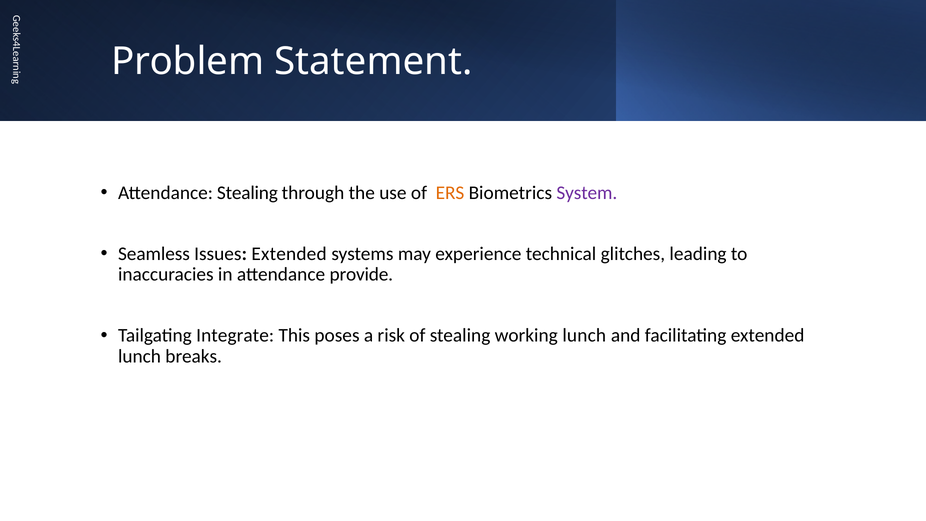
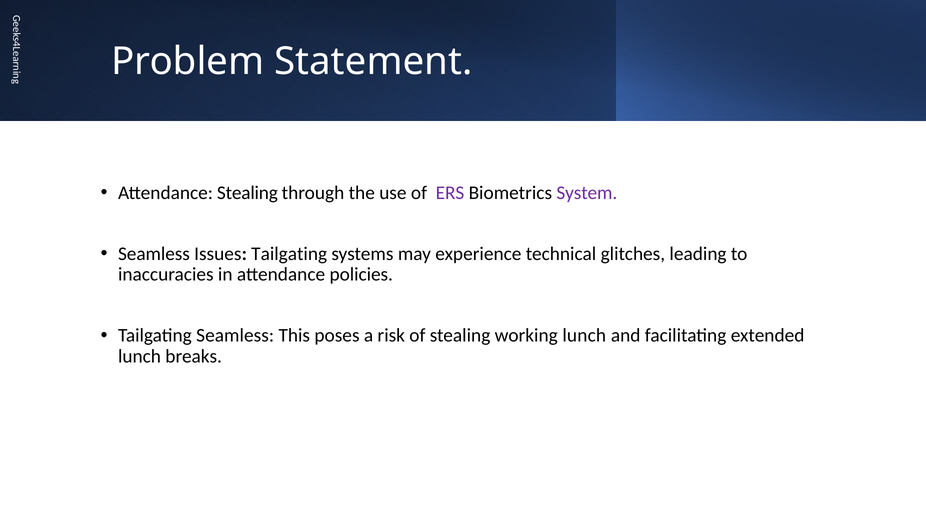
ERS colour: orange -> purple (450, 193)
Issues Extended: Extended -> Tailgating (289, 254)
provide: provide -> policies (361, 274)
Tailgating Integrate: Integrate -> Seamless (235, 336)
